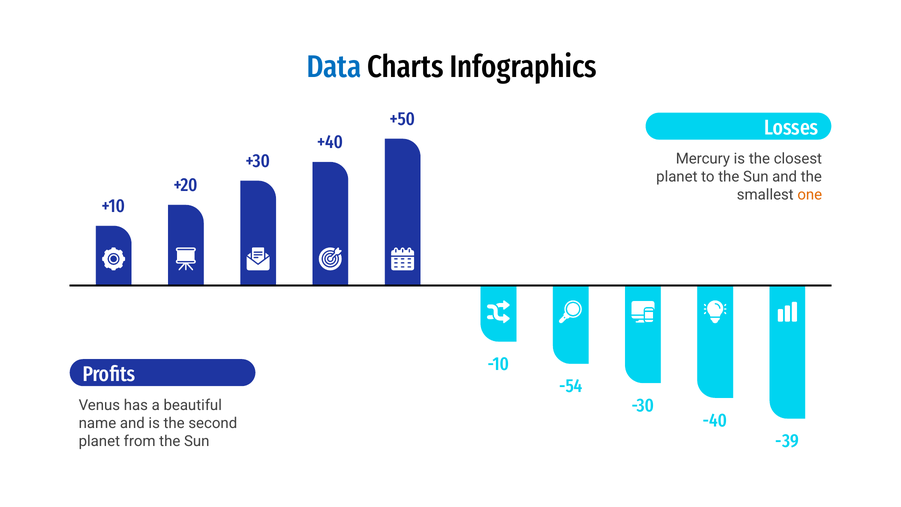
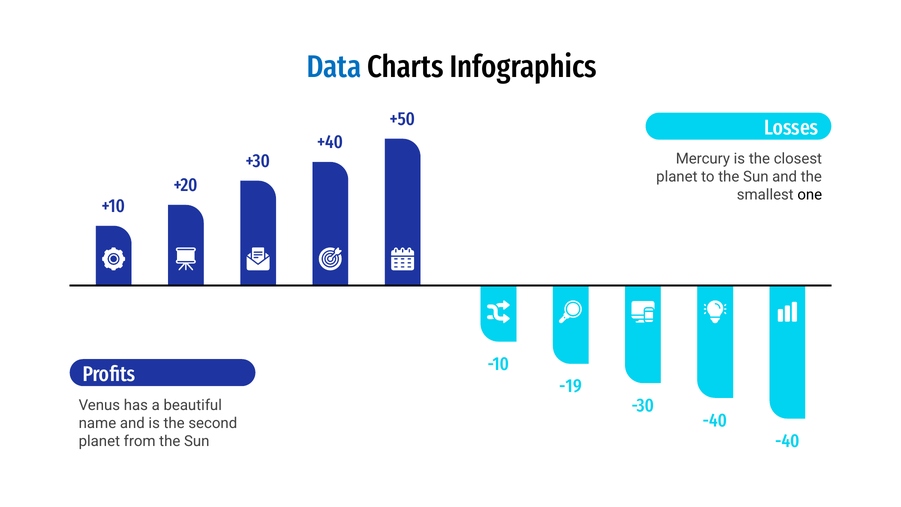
one colour: orange -> black (810, 195)
-54: -54 -> -19 (571, 386)
-39: -39 -> -40 (787, 441)
